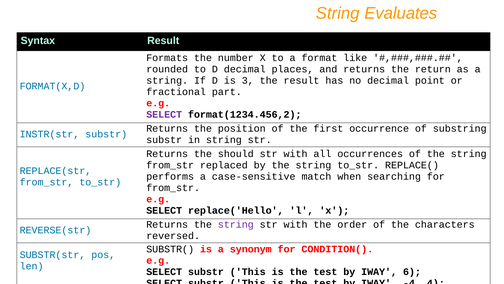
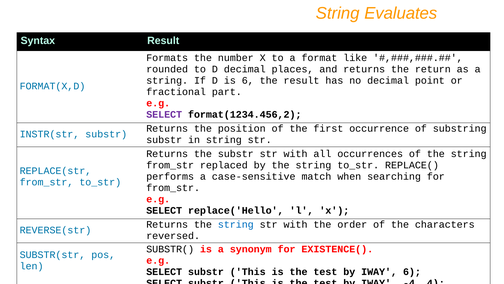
is 3: 3 -> 6 (248, 80)
the should: should -> substr (236, 154)
string colour: purple -> blue (236, 224)
CONDITION(: CONDITION( -> EXISTENCE( (337, 249)
